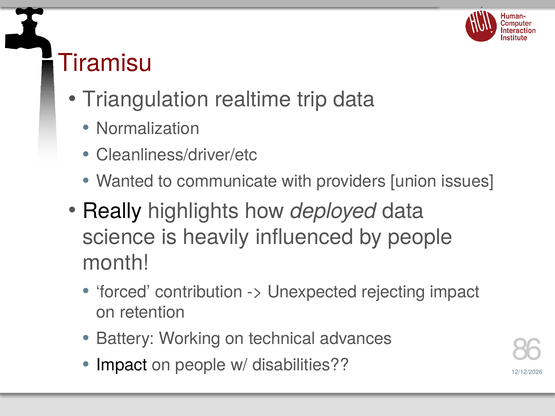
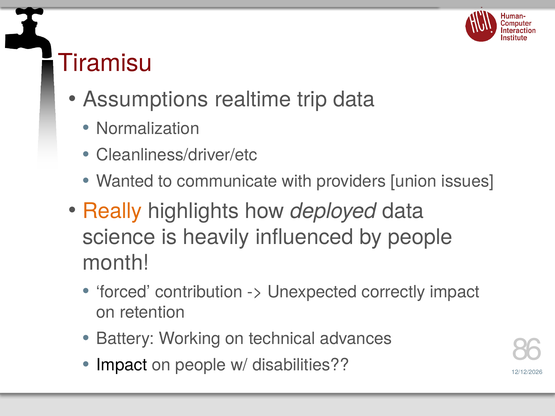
Triangulation: Triangulation -> Assumptions (146, 100)
Really colour: black -> orange (112, 211)
rejecting: rejecting -> correctly (393, 292)
